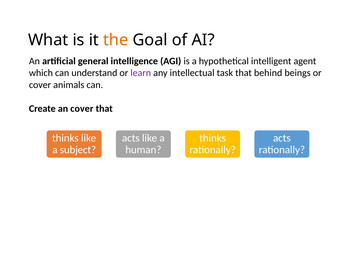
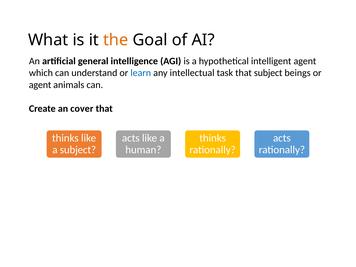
learn colour: purple -> blue (141, 73)
that behind: behind -> subject (268, 73)
cover: cover -> agent (40, 85)
